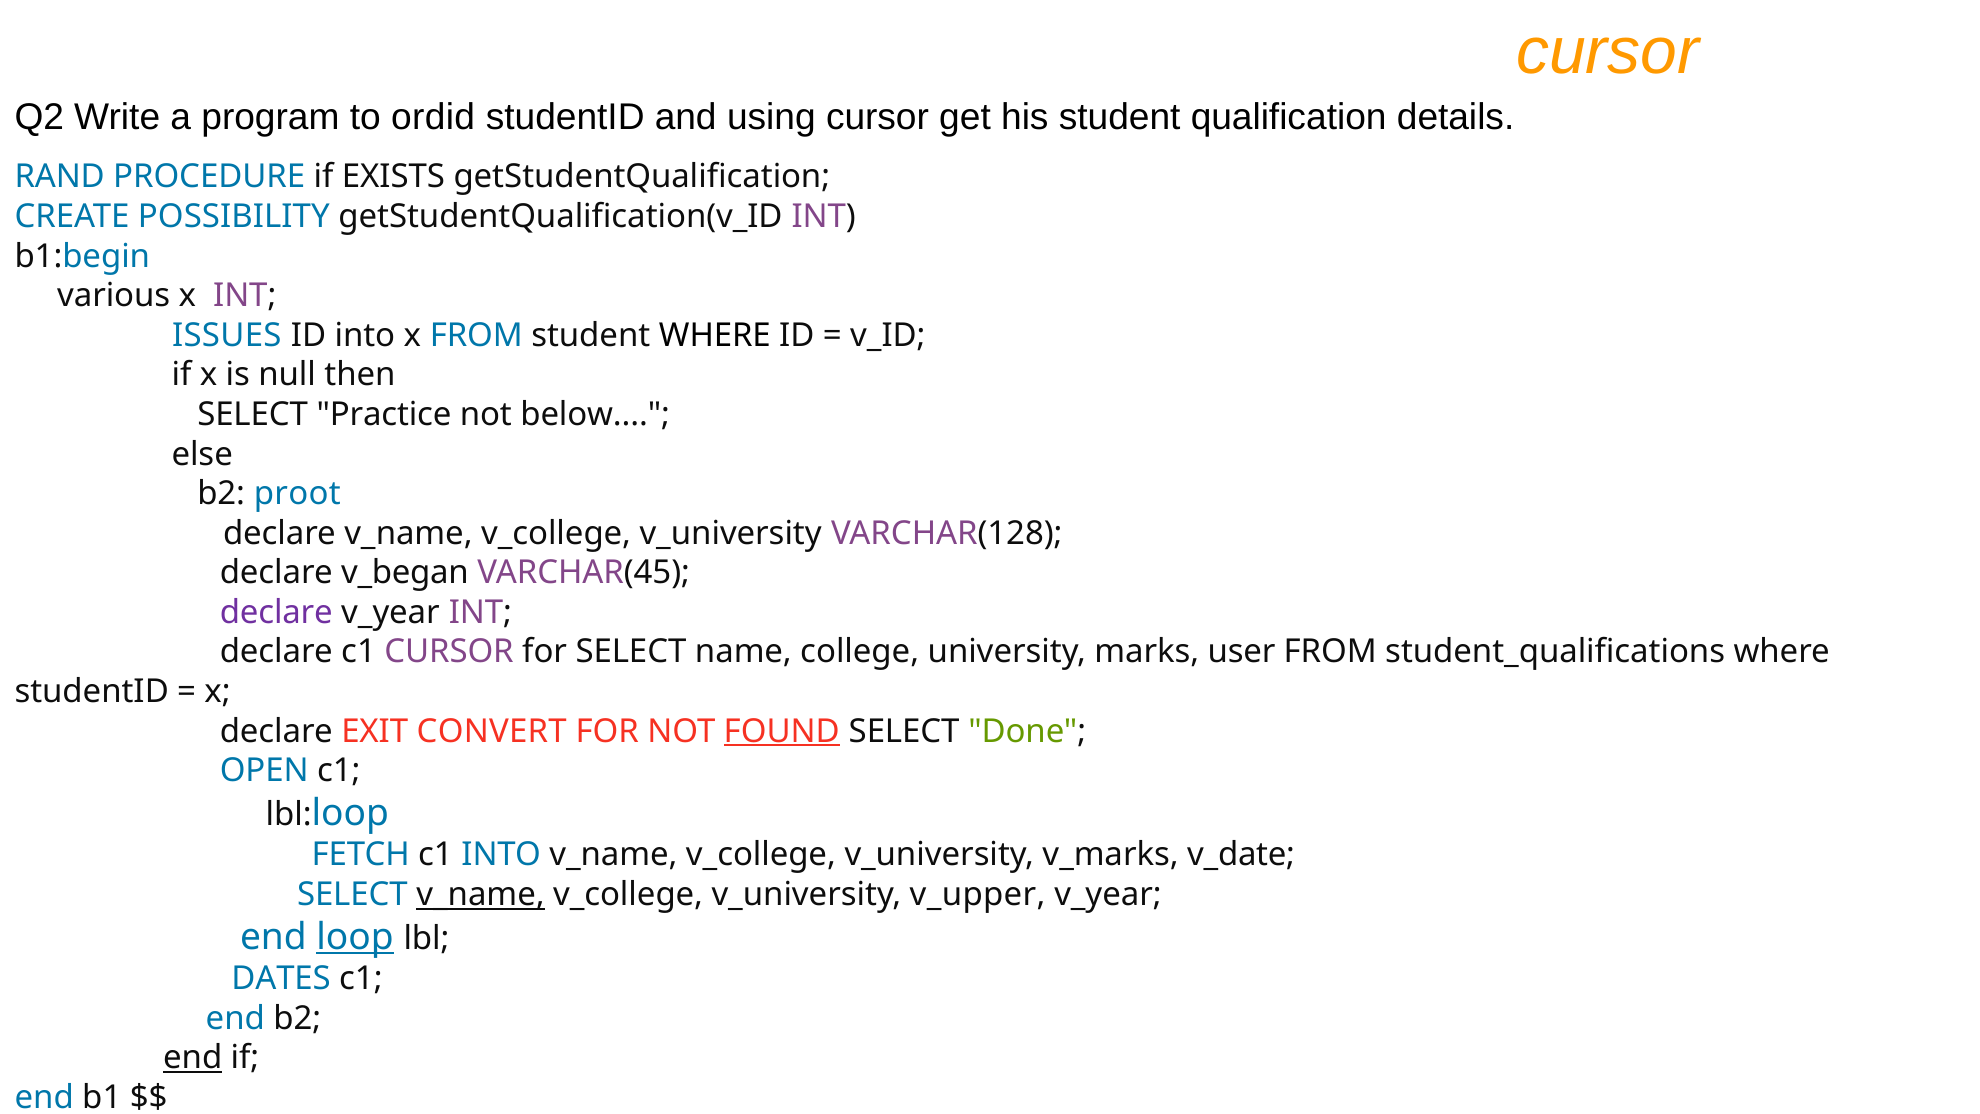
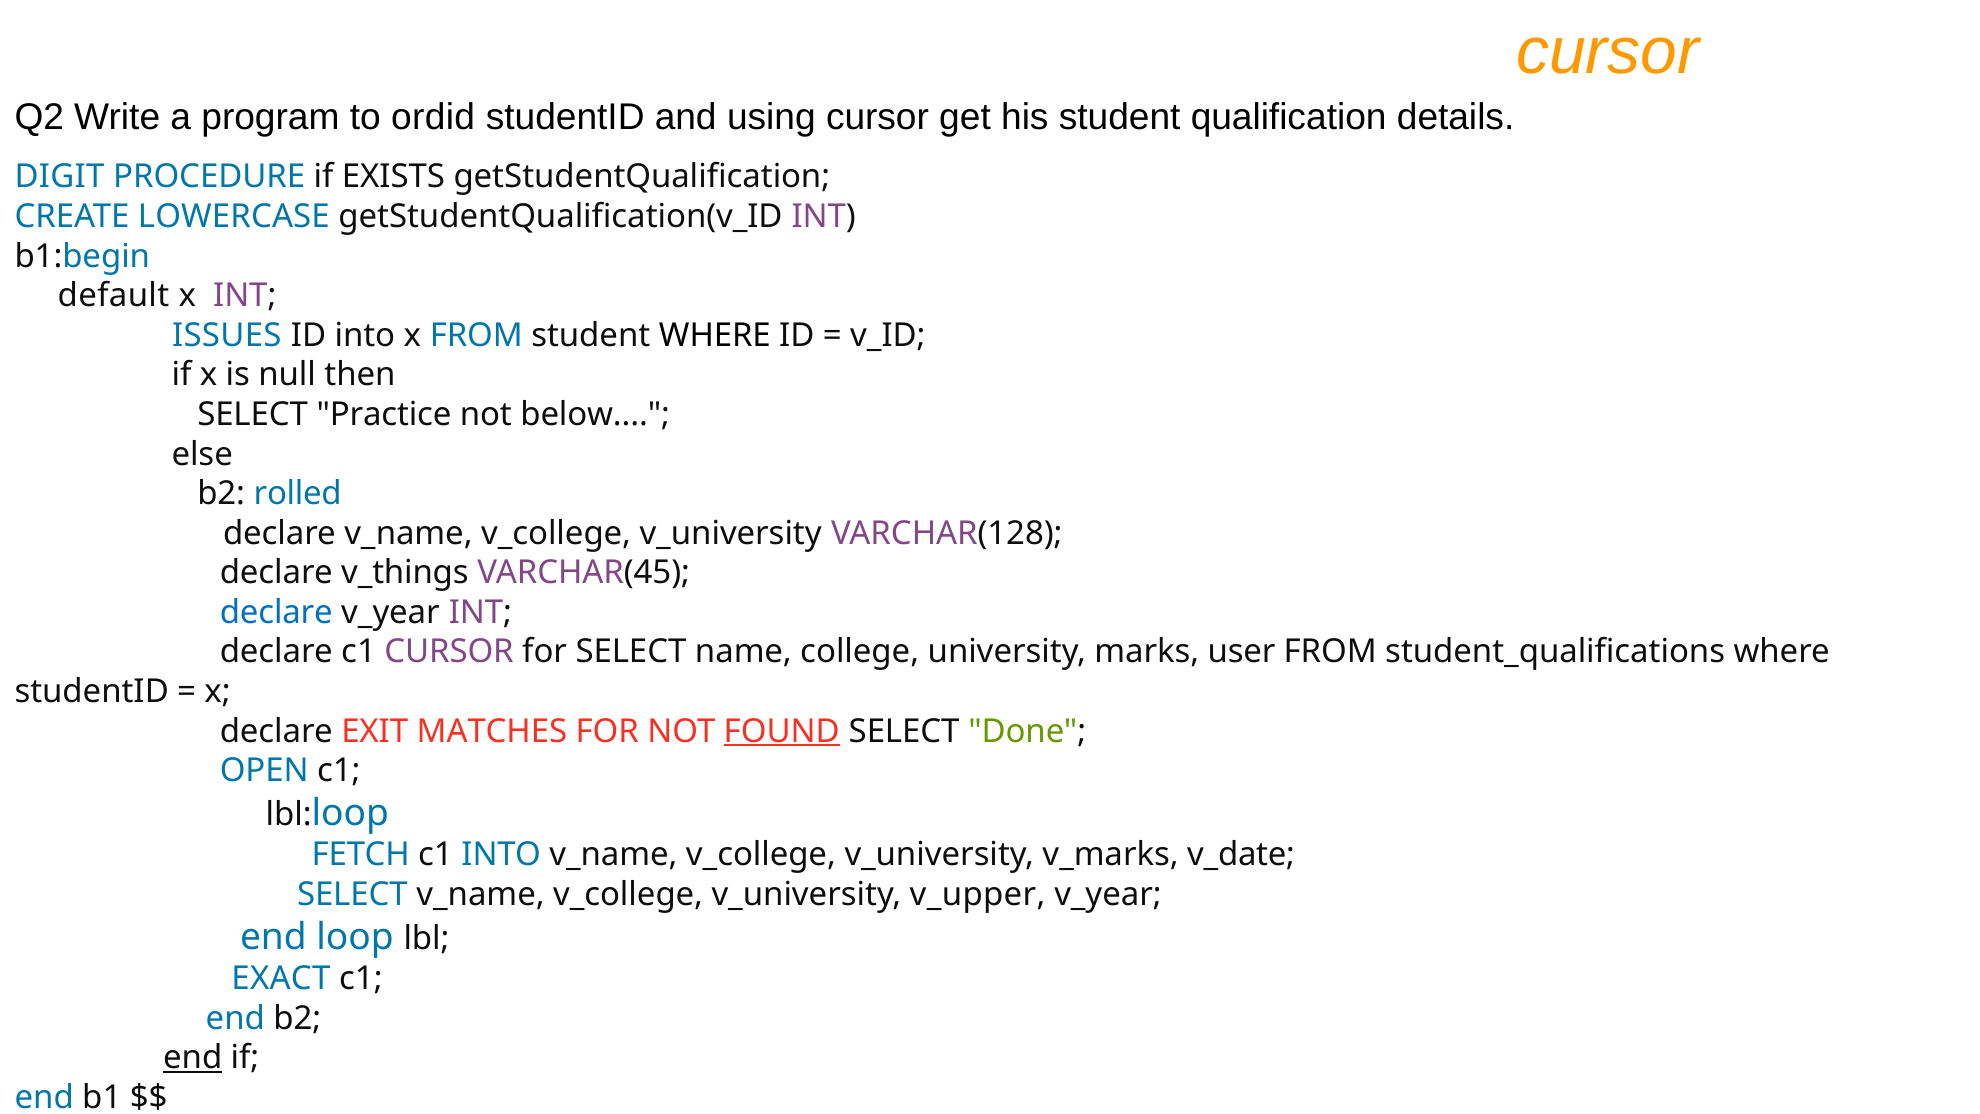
RAND: RAND -> DIGIT (60, 177)
POSSIBILITY: POSSIBILITY -> LOWERCASE (234, 217)
various: various -> default (113, 296)
proot: proot -> rolled (298, 494)
v_began: v_began -> v_things (405, 573)
declare colour: purple -> blue (276, 612)
CONVERT: CONVERT -> MATCHES (492, 731)
v_name underline: present -> none (481, 894)
loop underline: present -> none (355, 937)
DATES: DATES -> EXACT (281, 979)
